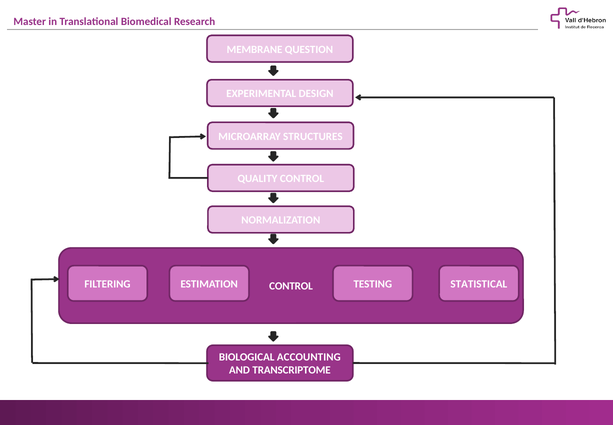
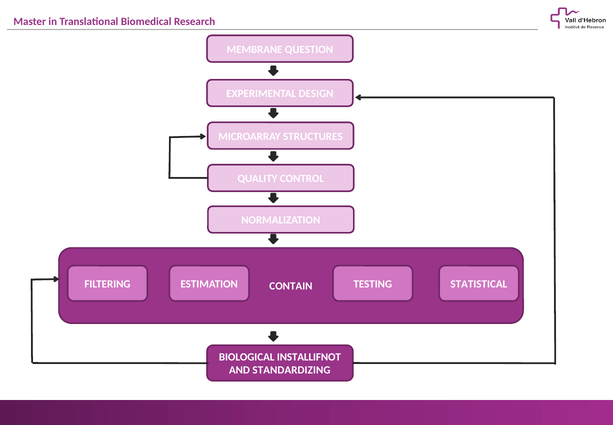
CONTROL: CONTROL -> CONTAIN (291, 286)
ACCOUNTING: ACCOUNTING -> INSTALLIFNOT (309, 357)
TRANSCRIPTOME: TRANSCRIPTOME -> STANDARDIZING (291, 370)
